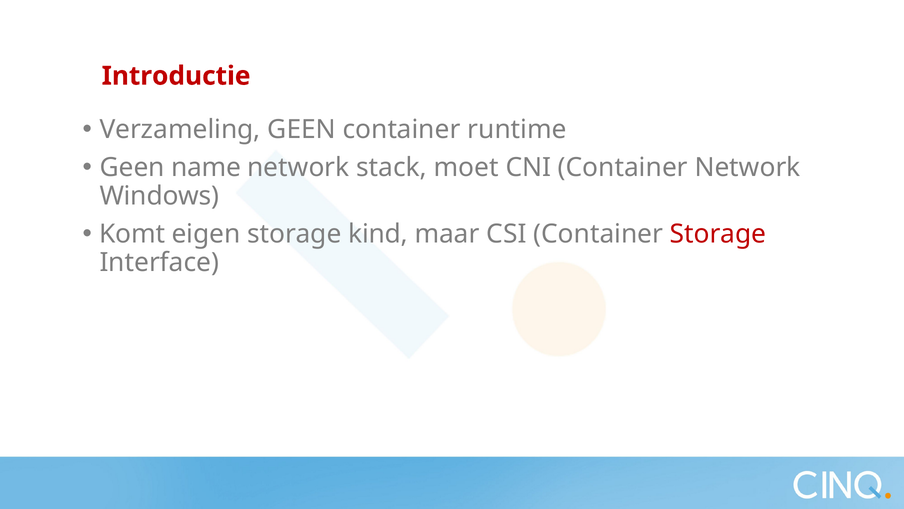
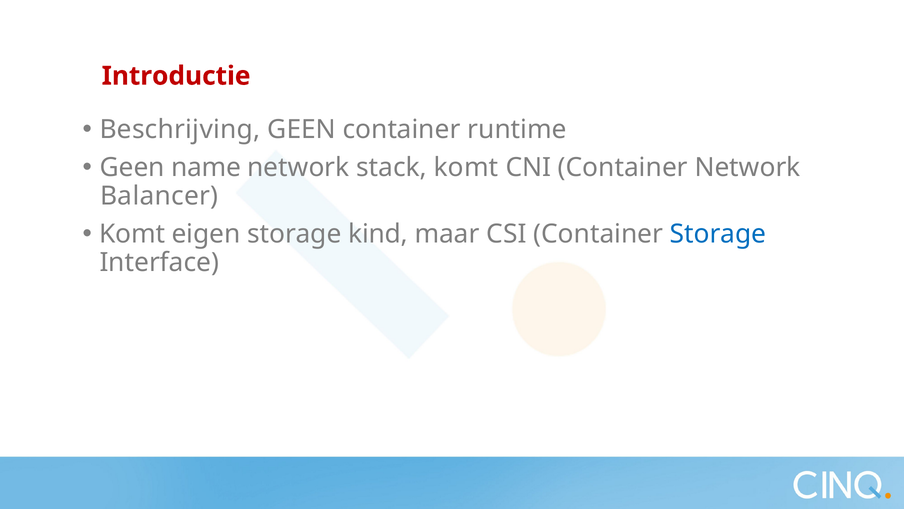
Verzameling: Verzameling -> Beschrijving (180, 129)
stack moet: moet -> komt (466, 167)
Windows: Windows -> Balancer (159, 196)
Storage colour: red -> blue (718, 234)
